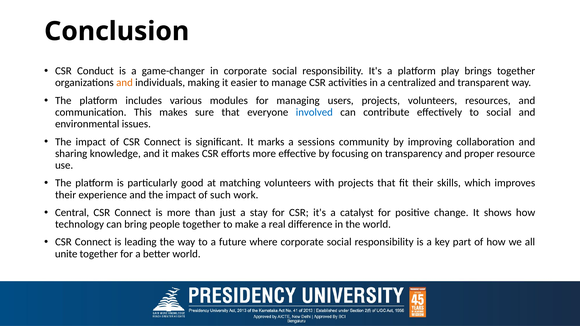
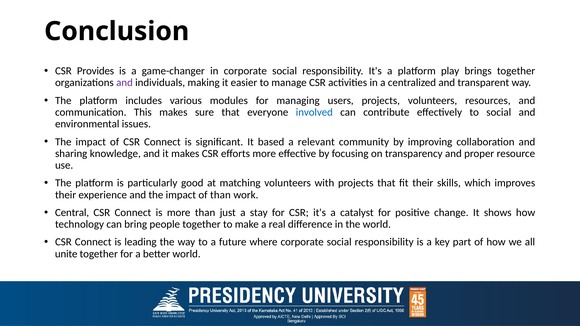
Conduct: Conduct -> Provides (96, 71)
and colour: orange -> purple (124, 83)
marks: marks -> based (271, 142)
sessions: sessions -> relevant (316, 142)
of such: such -> than (220, 195)
